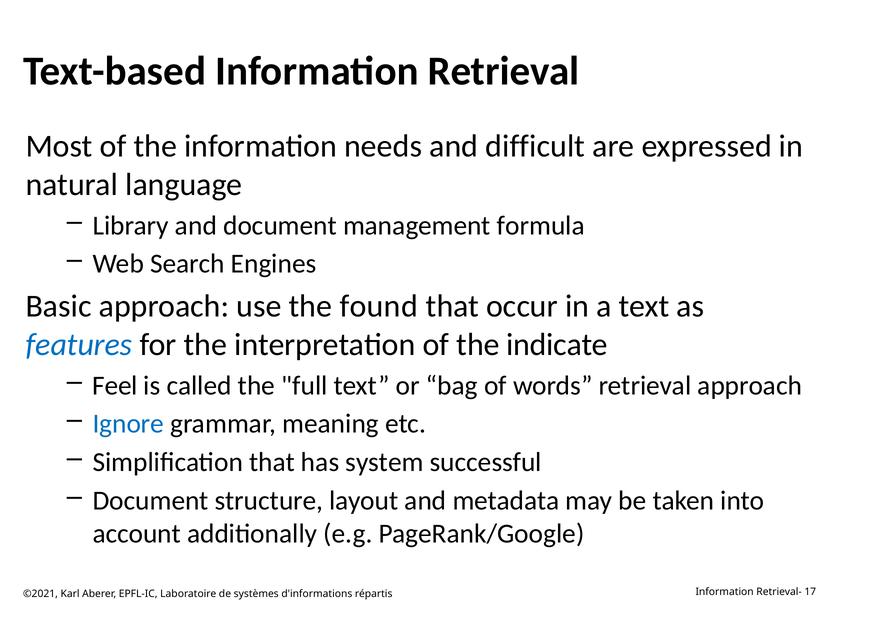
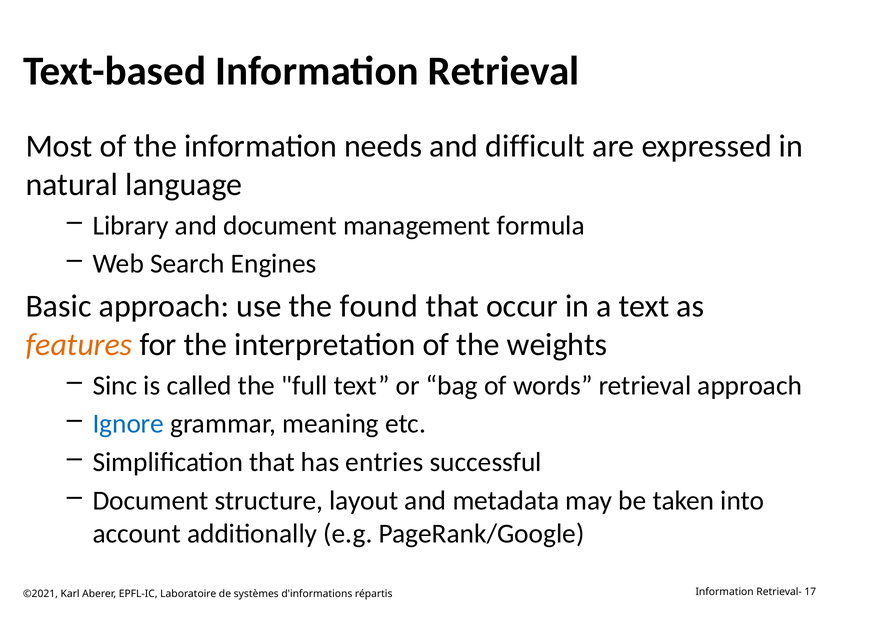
features colour: blue -> orange (79, 345)
indicate: indicate -> weights (557, 345)
Feel: Feel -> Sinc (115, 385)
system: system -> entries (384, 462)
